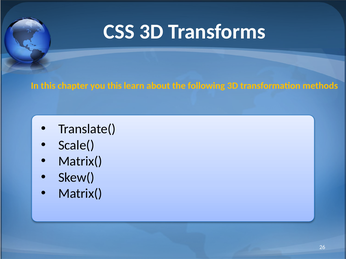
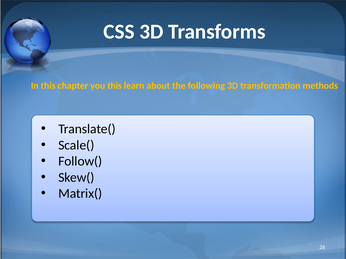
Matrix(: Matrix( -> Follow( (80, 162)
